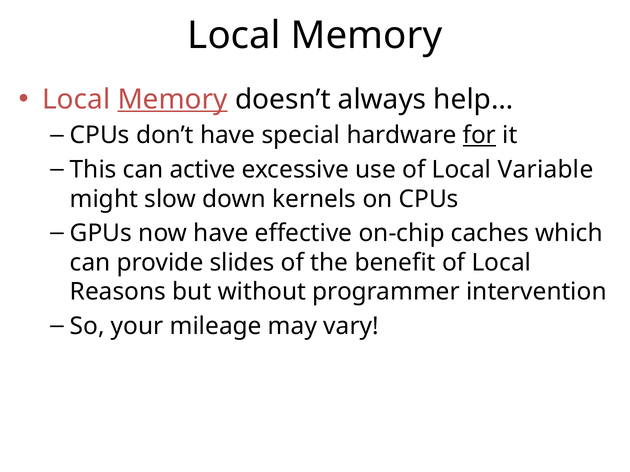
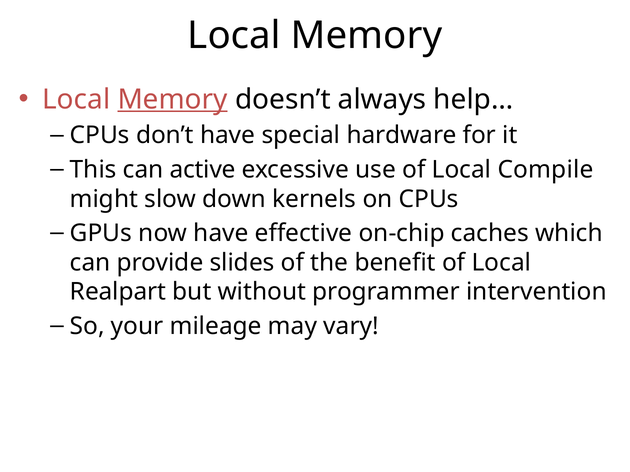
for underline: present -> none (479, 136)
Variable: Variable -> Compile (546, 170)
Reasons: Reasons -> Realpart (118, 292)
